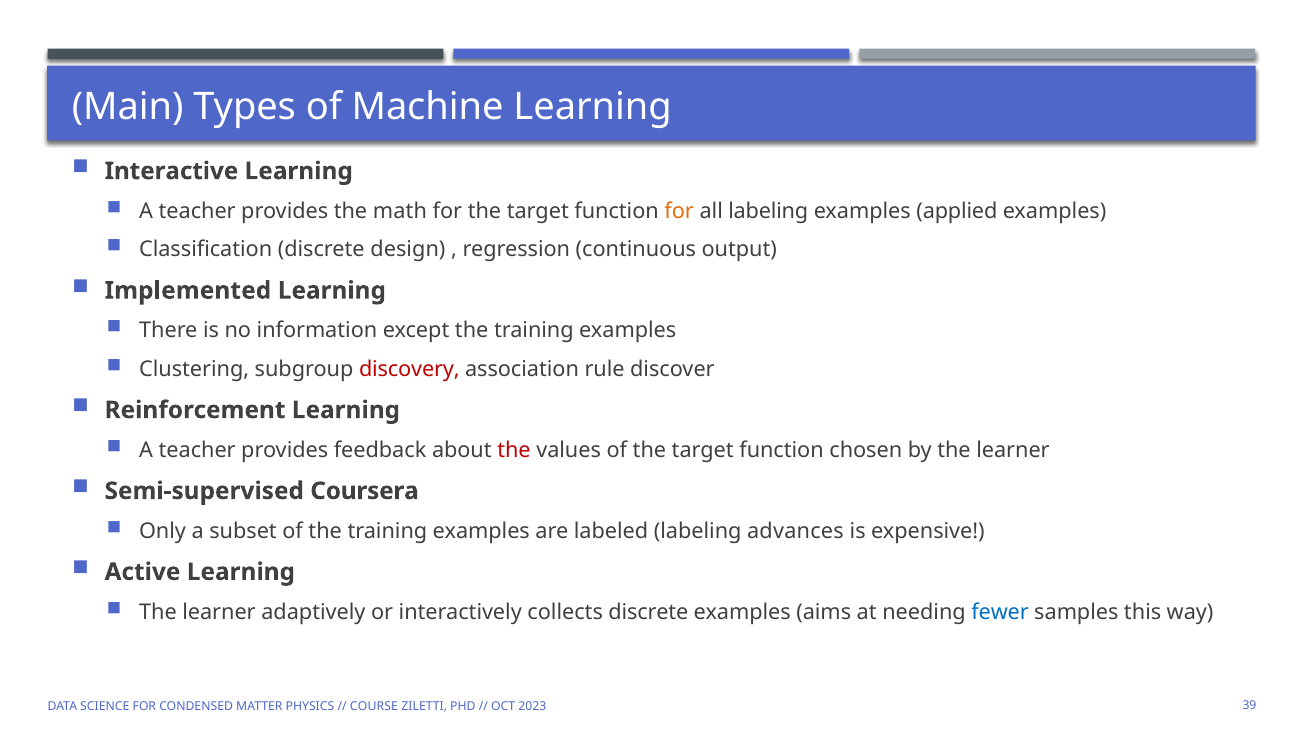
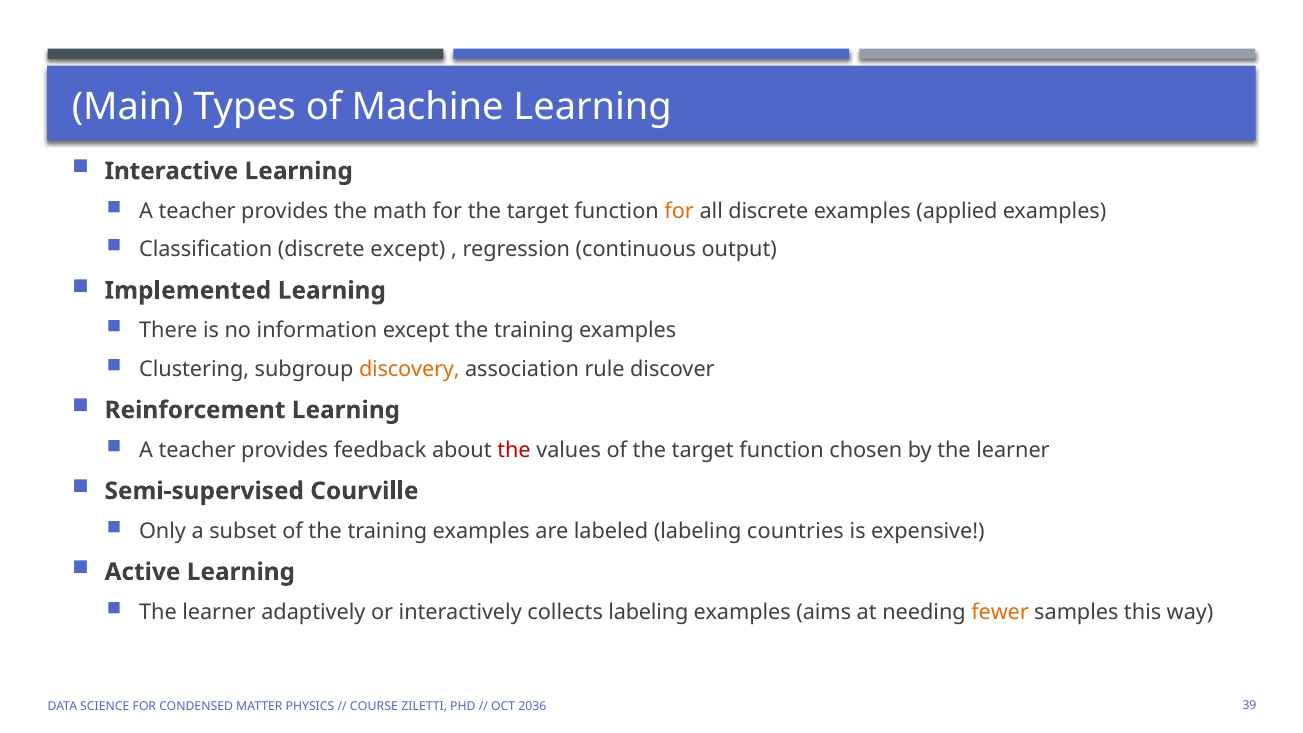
all labeling: labeling -> discrete (768, 211)
discrete design: design -> except (408, 250)
discovery colour: red -> orange (409, 369)
Coursera: Coursera -> Courville (364, 491)
advances: advances -> countries (795, 531)
collects discrete: discrete -> labeling (648, 612)
fewer colour: blue -> orange (1000, 612)
2023: 2023 -> 2036 (532, 707)
